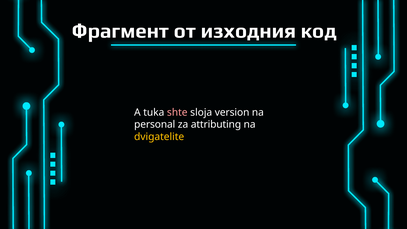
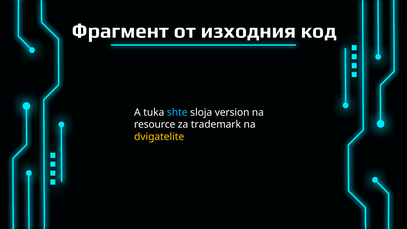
shte colour: pink -> light blue (177, 112)
personal: personal -> resource (155, 125)
attributing: attributing -> trademark (216, 125)
